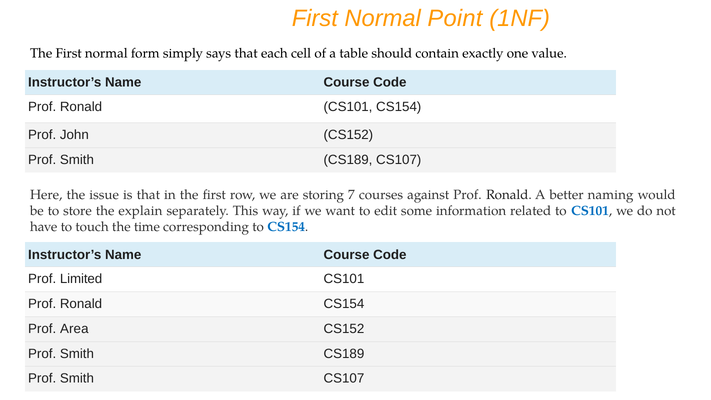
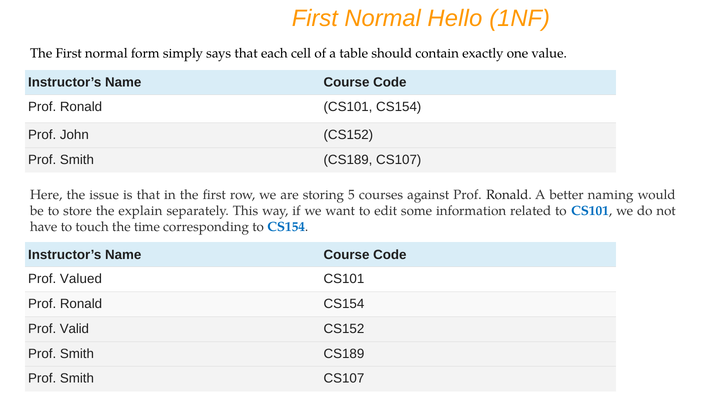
Point: Point -> Hello (455, 19)
7: 7 -> 5 (351, 195)
Limited: Limited -> Valued (81, 279)
Area: Area -> Valid (74, 329)
